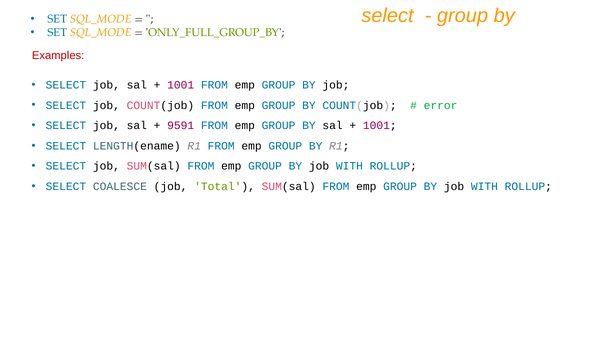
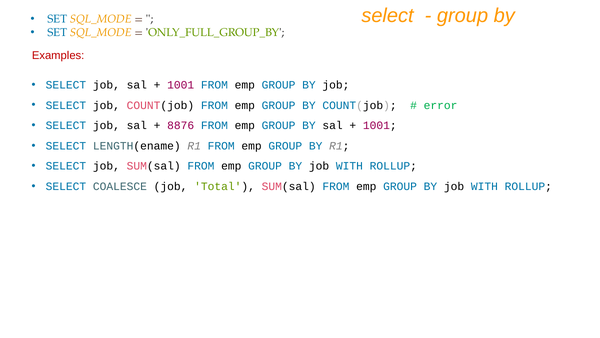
9591: 9591 -> 8876 (181, 125)
